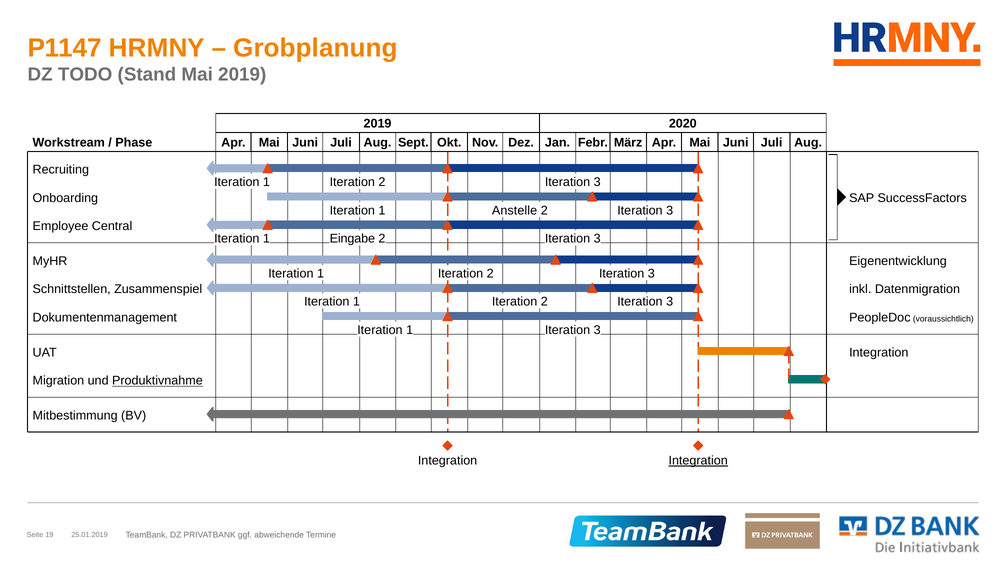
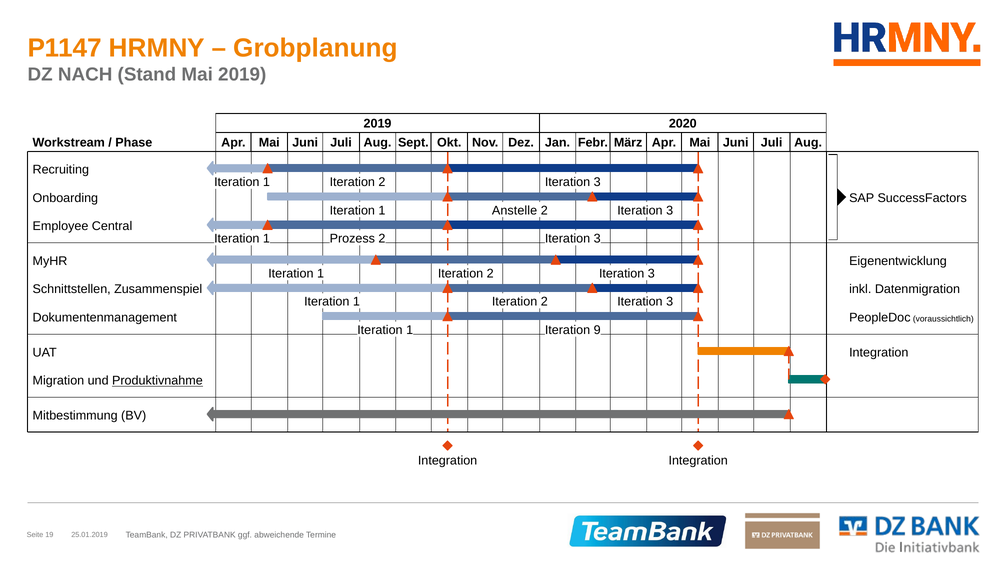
TODO: TODO -> NACH (85, 74)
Eingabe: Eingabe -> Prozess (352, 239)
3: 3 -> 9 (597, 330)
Integration underline: present -> none (698, 460)
